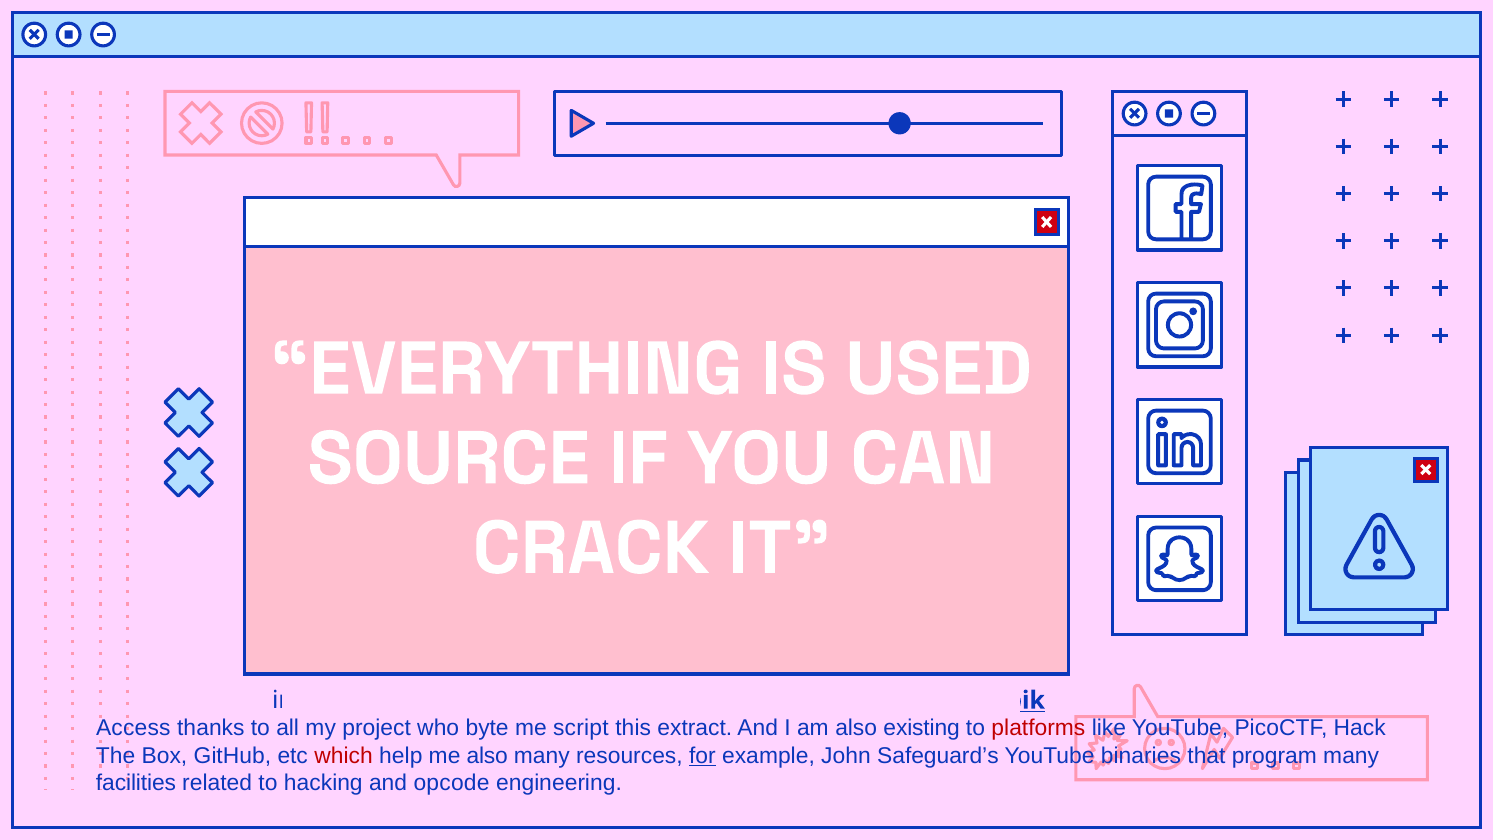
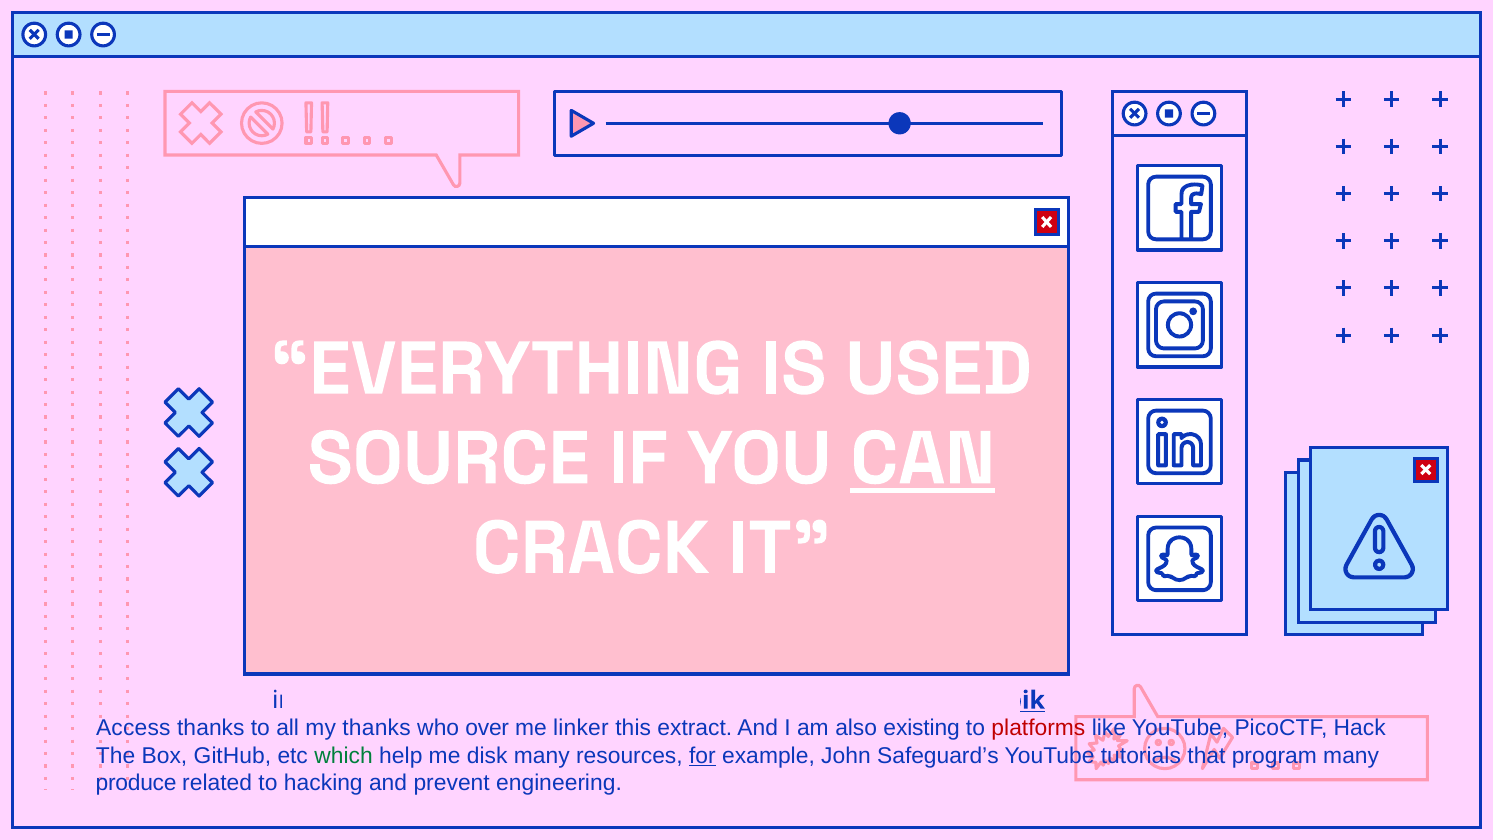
CAN underline: none -> present (923, 459)
my project: project -> thanks (377, 728)
byte: byte -> over (487, 728)
script: script -> linker (581, 728)
which colour: red -> green (344, 755)
me also: also -> disk (487, 755)
binaries: binaries -> tutorials (1141, 755)
facilities: facilities -> produce (136, 783)
opcode: opcode -> prevent (452, 783)
